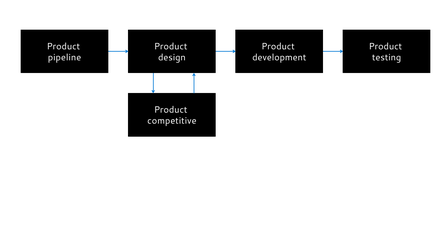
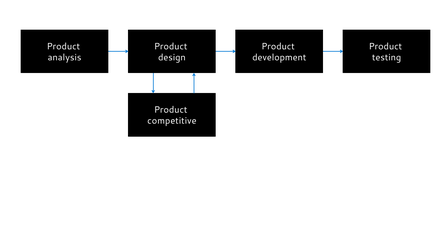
pipeline: pipeline -> analysis (65, 57)
